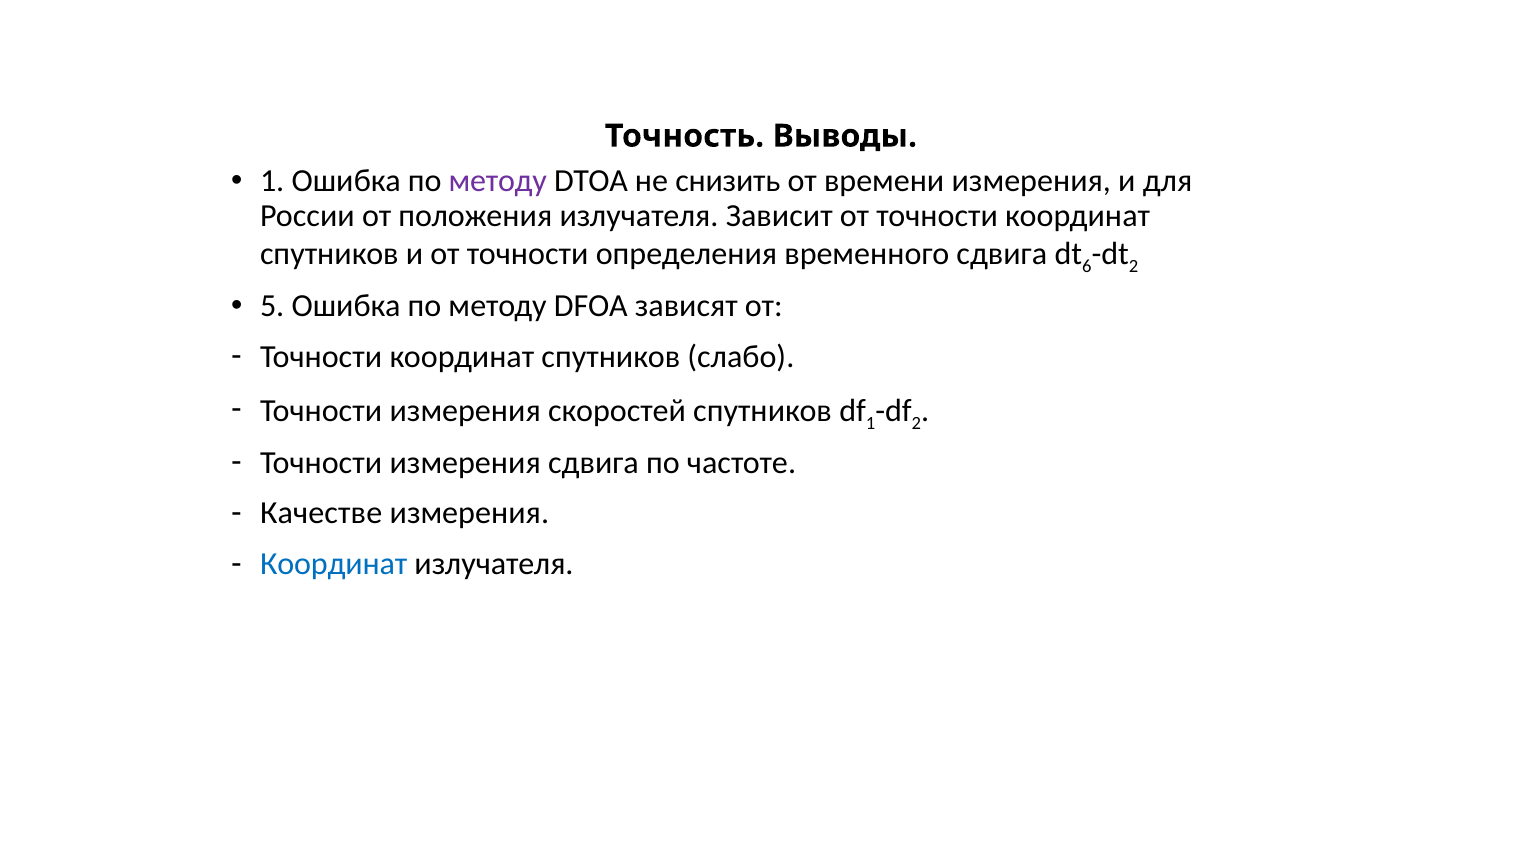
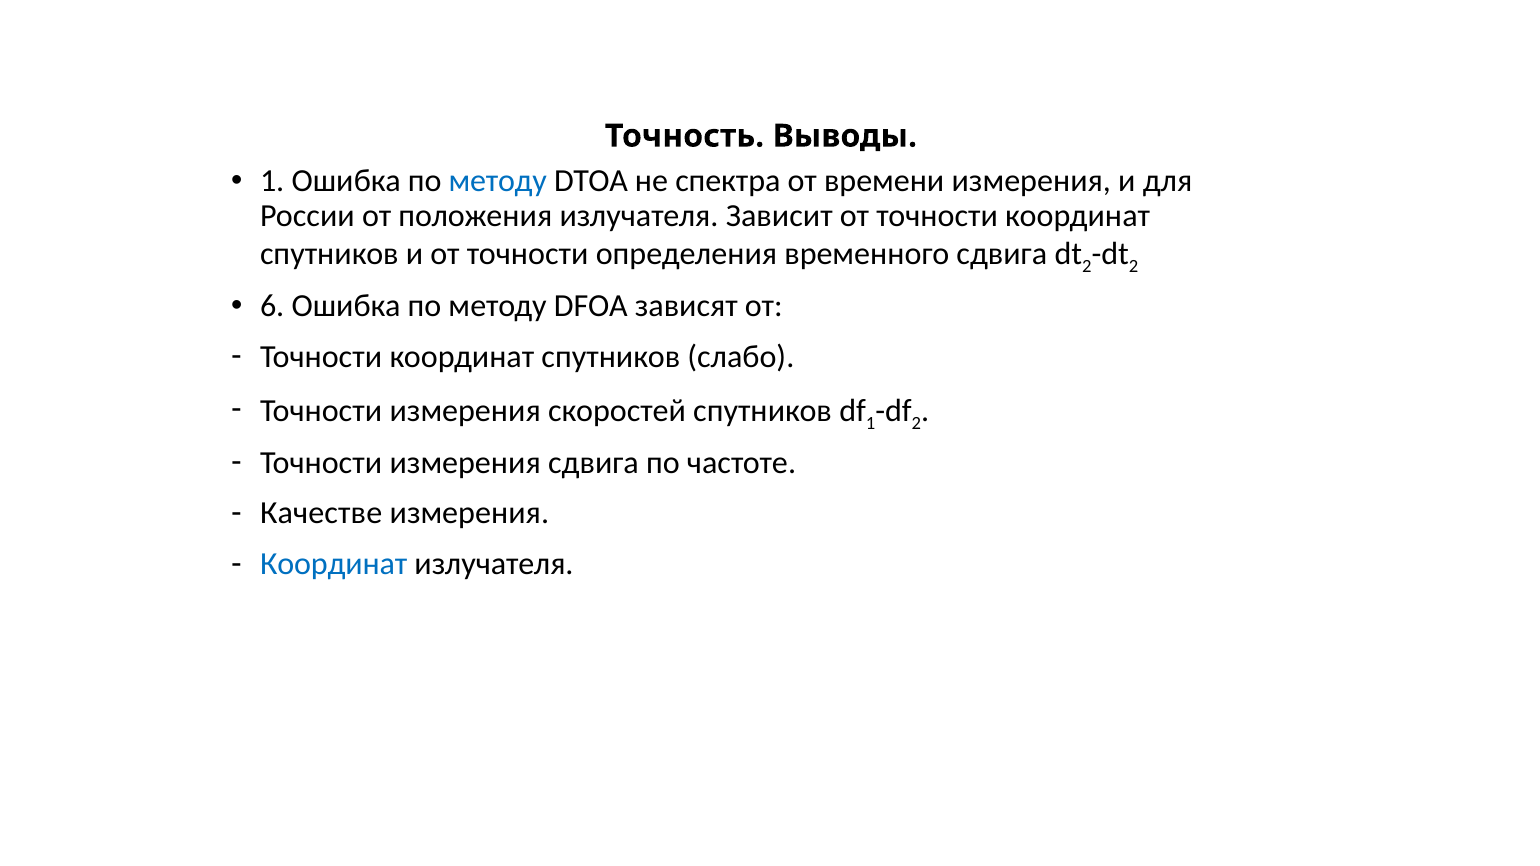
методу colour: purple -> blue (498, 181)
снизить: снизить -> спектра (728, 181)
6: 6 -> 2 (1087, 267)
5: 5 -> 6 (272, 306)
